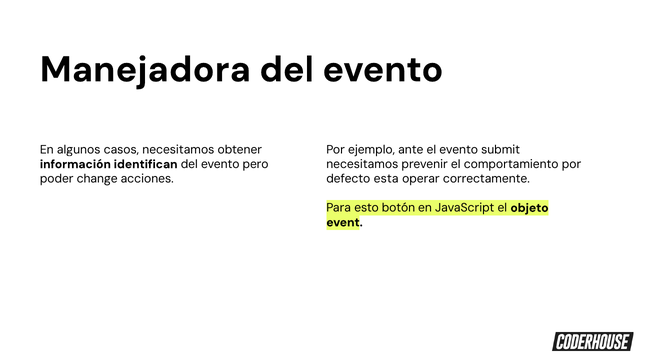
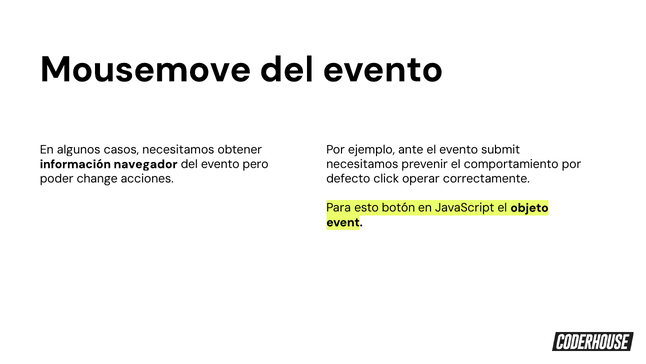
Manejadora: Manejadora -> Mousemove (146, 69)
identifican: identifican -> navegador (146, 164)
esta: esta -> click (386, 178)
